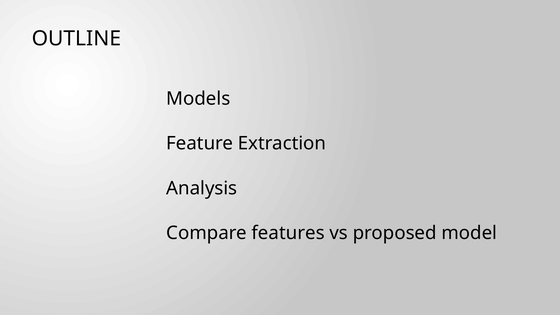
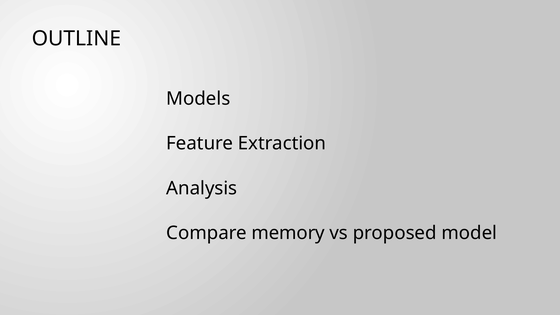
features: features -> memory (288, 233)
